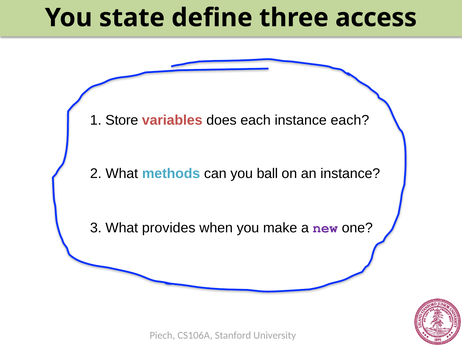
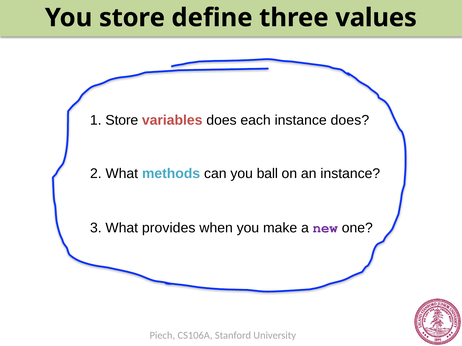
You state: state -> store (132, 18)
access: access -> values (376, 18)
instance each: each -> does (350, 120)
